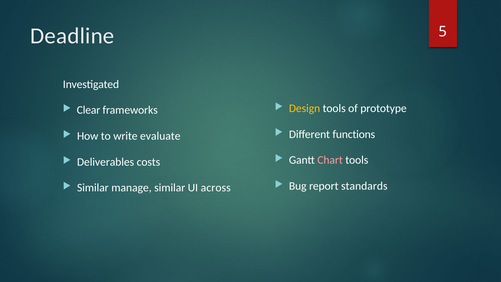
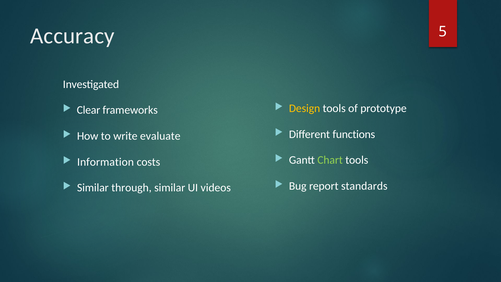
Deadline: Deadline -> Accuracy (72, 36)
Chart colour: pink -> light green (330, 160)
Deliverables: Deliverables -> Information (106, 162)
manage: manage -> through (131, 188)
across: across -> videos (216, 188)
